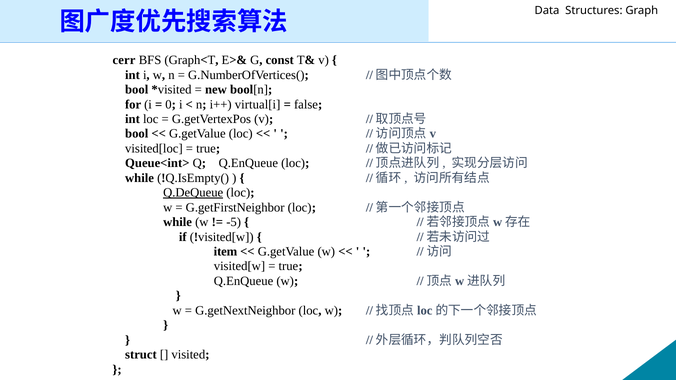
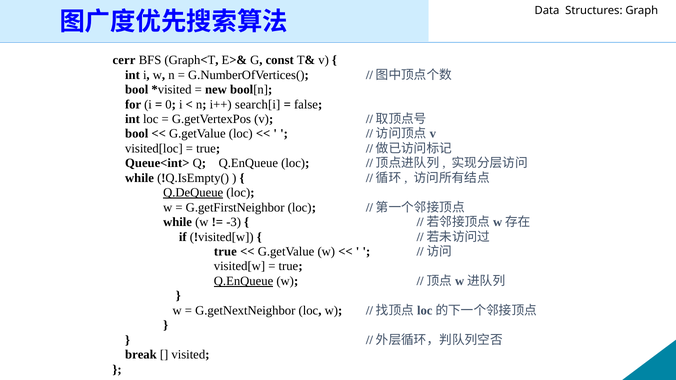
virtual[i: virtual[i -> search[i (258, 104)
-5: -5 -> -3 (234, 222)
item: item -> true (225, 252)
Q.EnQueue underline: none -> present (244, 281)
struct: struct -> break (141, 355)
